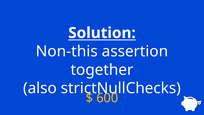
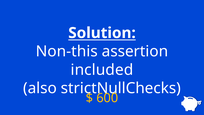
together: together -> included (102, 70)
